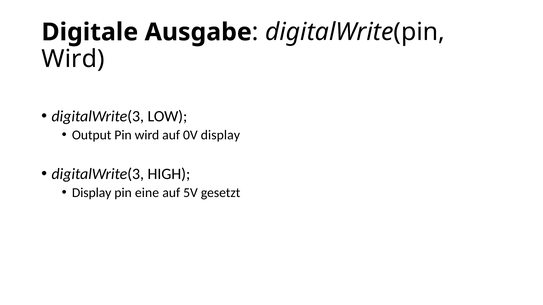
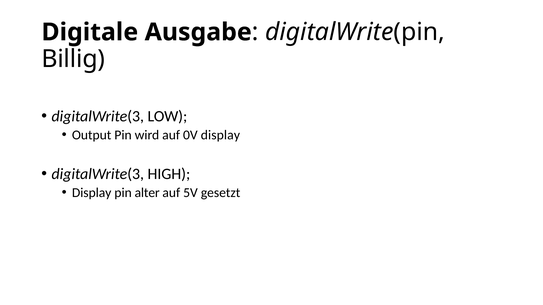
Wird: Wird -> Billig (73, 59)
eine: eine -> alter (147, 193)
